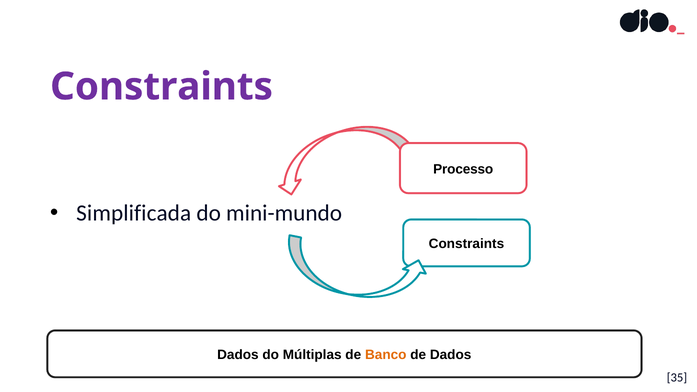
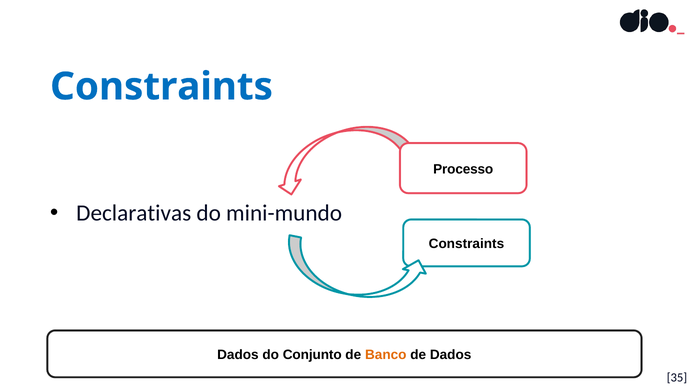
Constraints colour: purple -> blue (162, 87)
Simplificada: Simplificada -> Declarativas (134, 213)
Múltiplas: Múltiplas -> Conjunto (312, 355)
